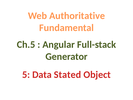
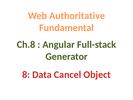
Ch.5: Ch.5 -> Ch.8 (26, 44)
5: 5 -> 8 (26, 74)
Stated: Stated -> Cancel (68, 74)
